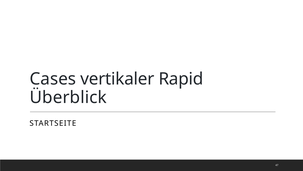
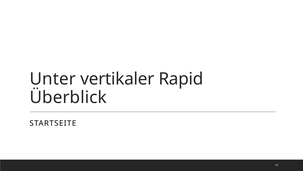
Cases: Cases -> Unter (53, 79)
